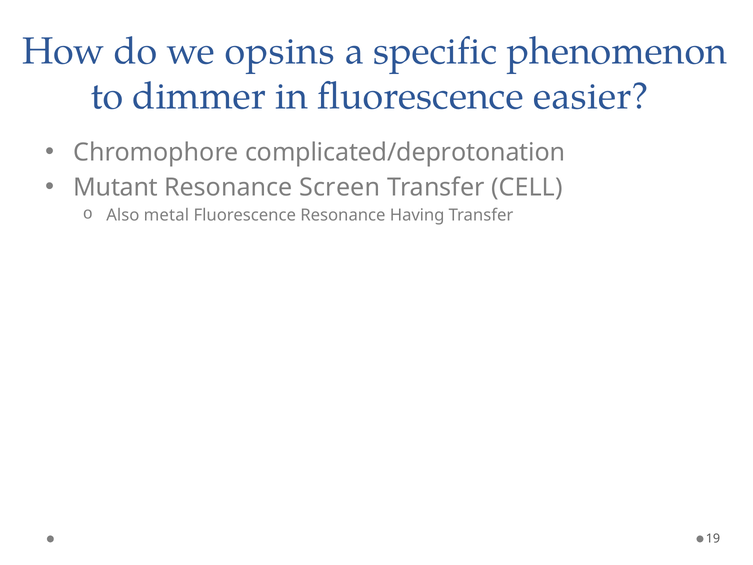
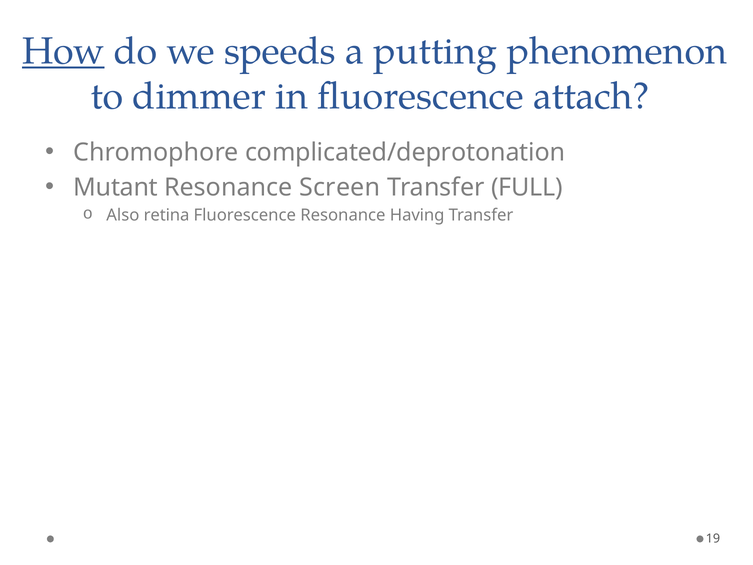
How underline: none -> present (63, 51)
opsins: opsins -> speeds (280, 51)
specific: specific -> putting (435, 51)
easier: easier -> attach (591, 97)
CELL: CELL -> FULL (527, 187)
metal: metal -> retina (167, 215)
